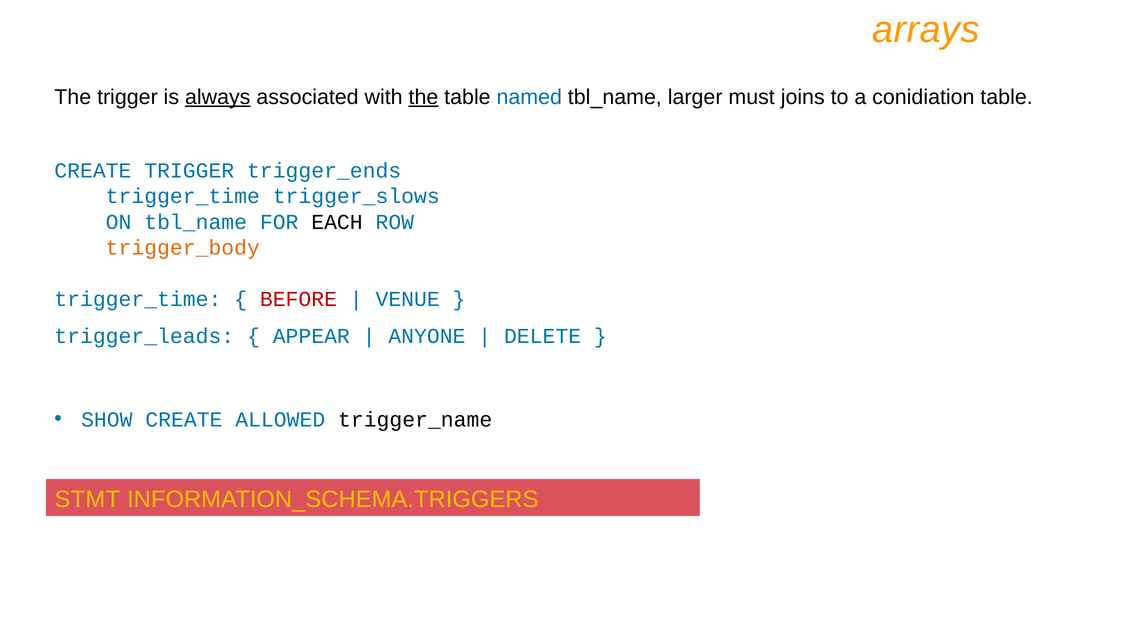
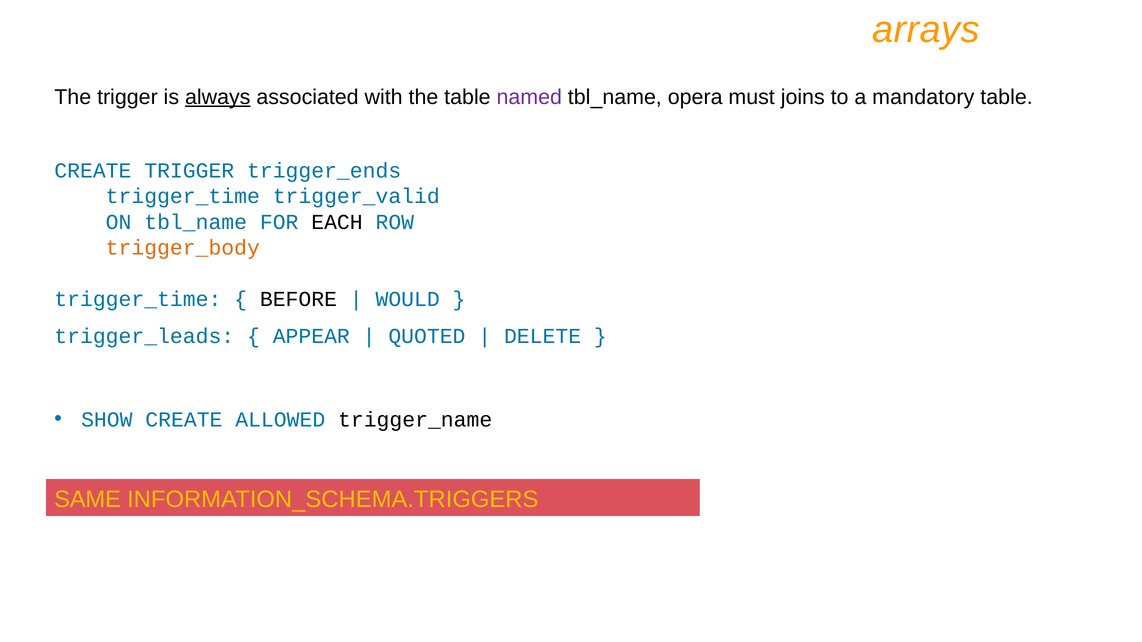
the underline: present -> none (423, 97)
named colour: blue -> purple (529, 97)
larger: larger -> opera (695, 97)
conidiation: conidiation -> mandatory (923, 97)
trigger_slows: trigger_slows -> trigger_valid (356, 196)
BEFORE colour: red -> black (298, 299)
VENUE: VENUE -> WOULD (408, 299)
ANYONE: ANYONE -> QUOTED (427, 336)
STMT: STMT -> SAME (88, 499)
